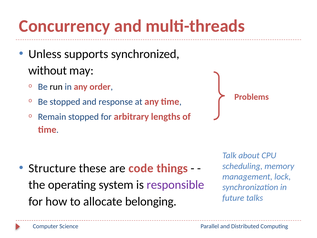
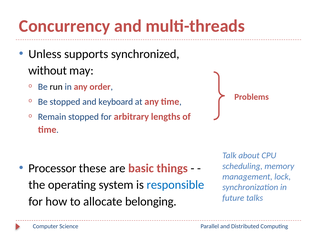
response: response -> keyboard (116, 102)
Structure: Structure -> Processor (52, 168)
code: code -> basic (141, 168)
responsible colour: purple -> blue (175, 185)
